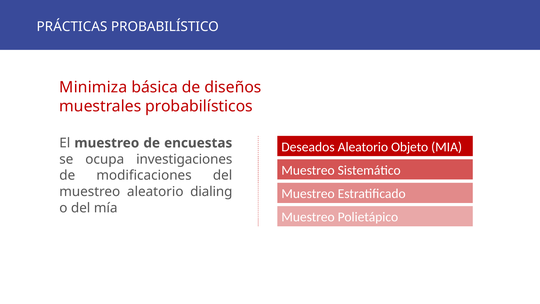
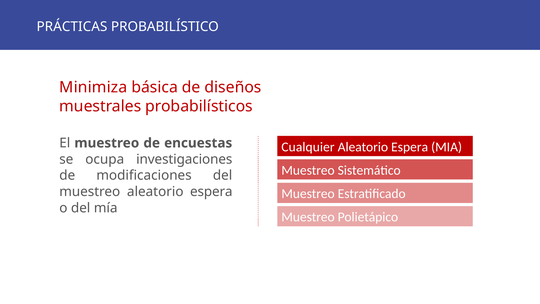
Deseados: Deseados -> Cualquier (308, 147)
Objeto: Objeto -> Espera (410, 147)
muestreo aleatorio dialing: dialing -> espera (211, 192)
